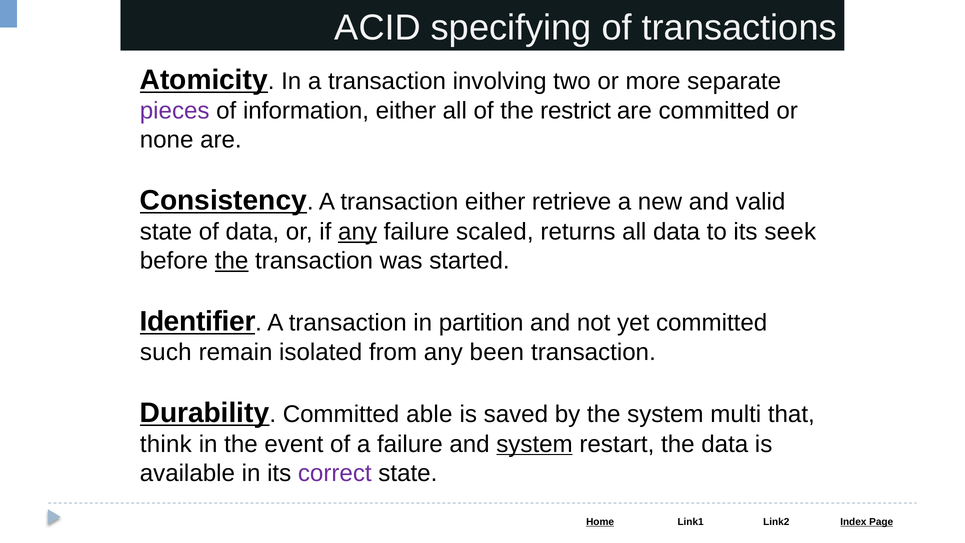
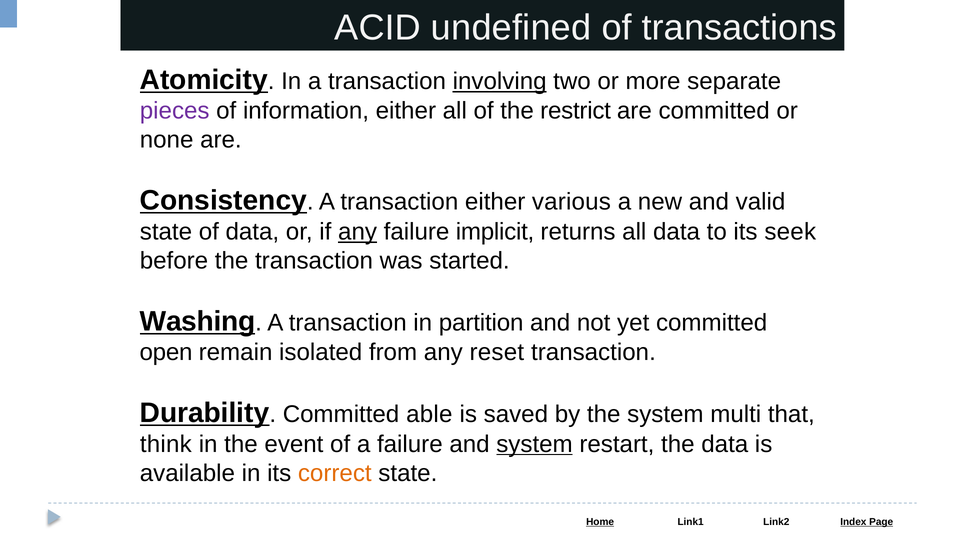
specifying: specifying -> undefined (511, 28)
involving underline: none -> present (500, 81)
retrieve: retrieve -> various (571, 202)
scaled: scaled -> implicit (495, 232)
the underline: present -> none (232, 261)
Identifier: Identifier -> Washing (198, 321)
such: such -> open (166, 352)
been: been -> reset (497, 352)
correct colour: purple -> orange (335, 473)
